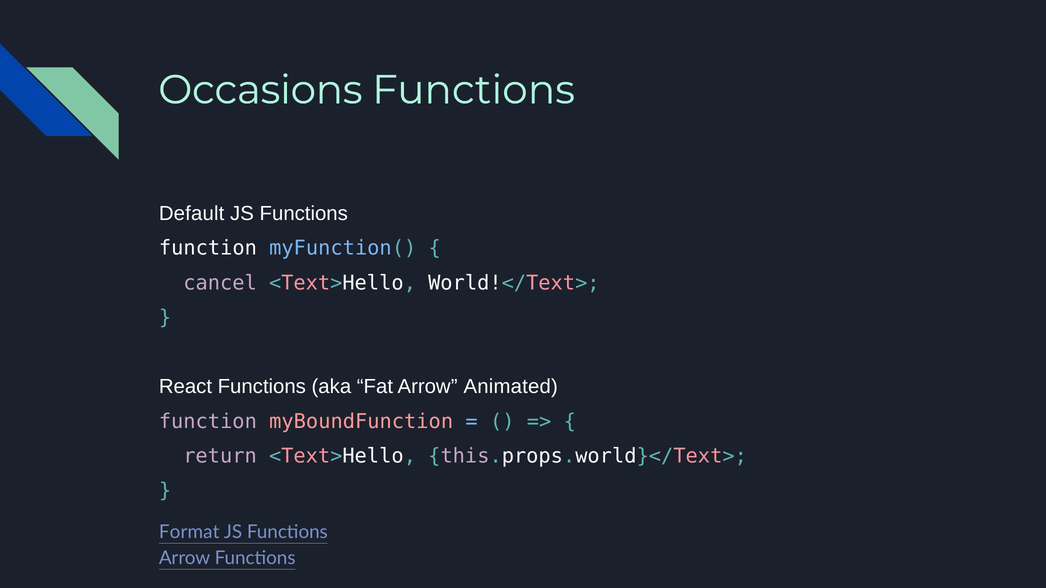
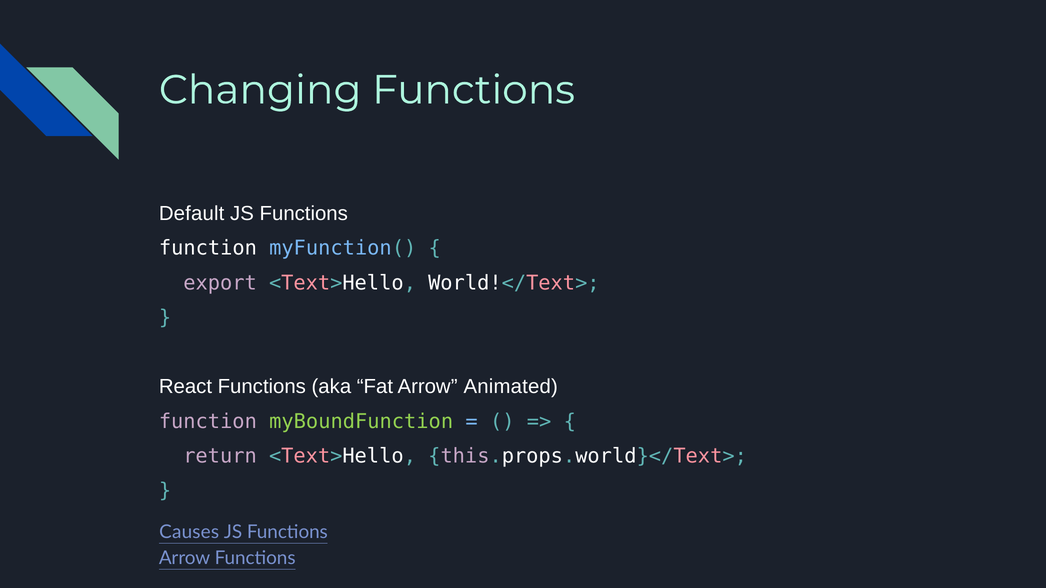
Occasions: Occasions -> Changing (260, 90)
cancel: cancel -> export (220, 283)
myBoundFunction colour: pink -> light green (361, 422)
Format: Format -> Causes (189, 532)
